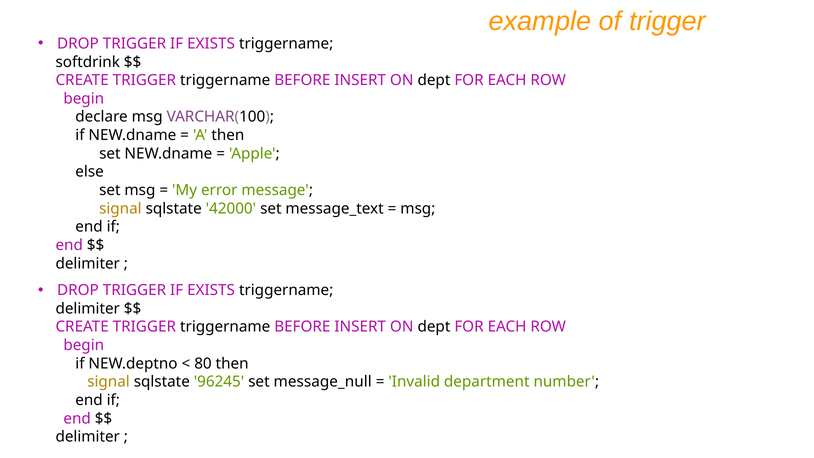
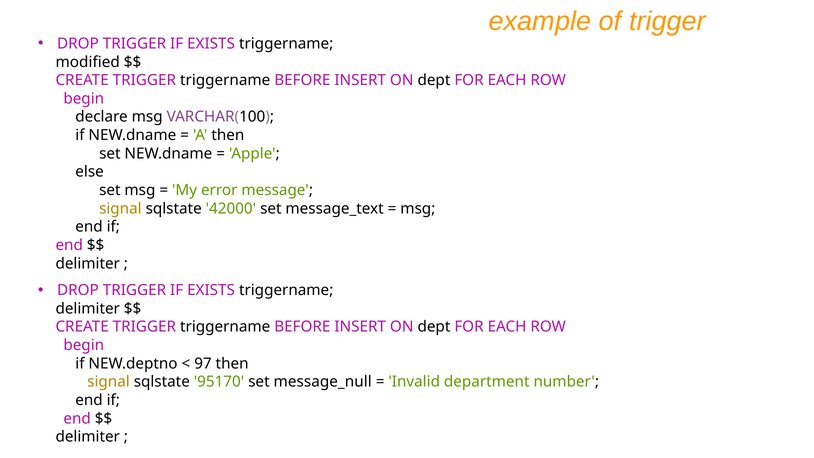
softdrink: softdrink -> modified (88, 62)
80: 80 -> 97 (203, 363)
96245: 96245 -> 95170 (219, 382)
